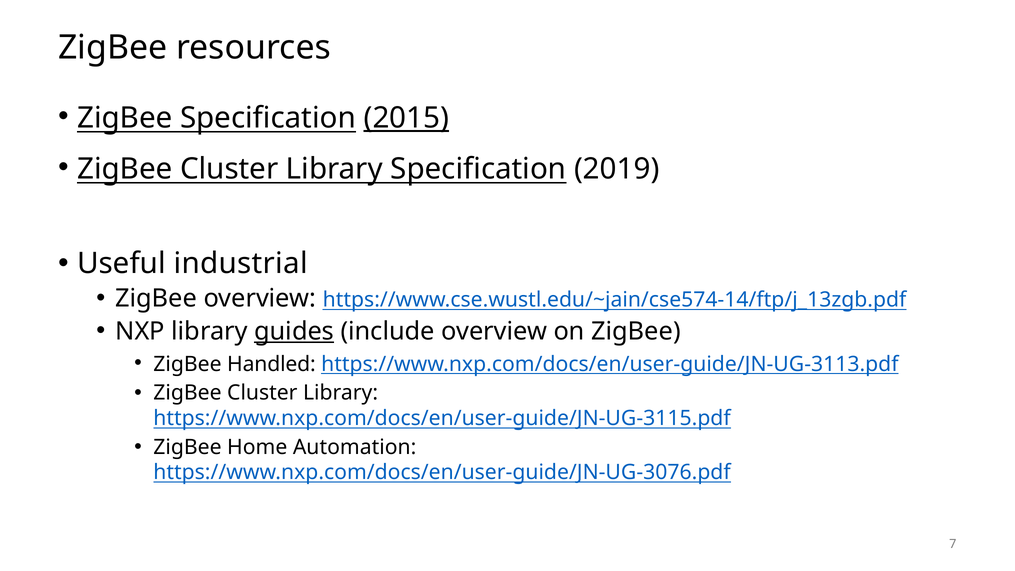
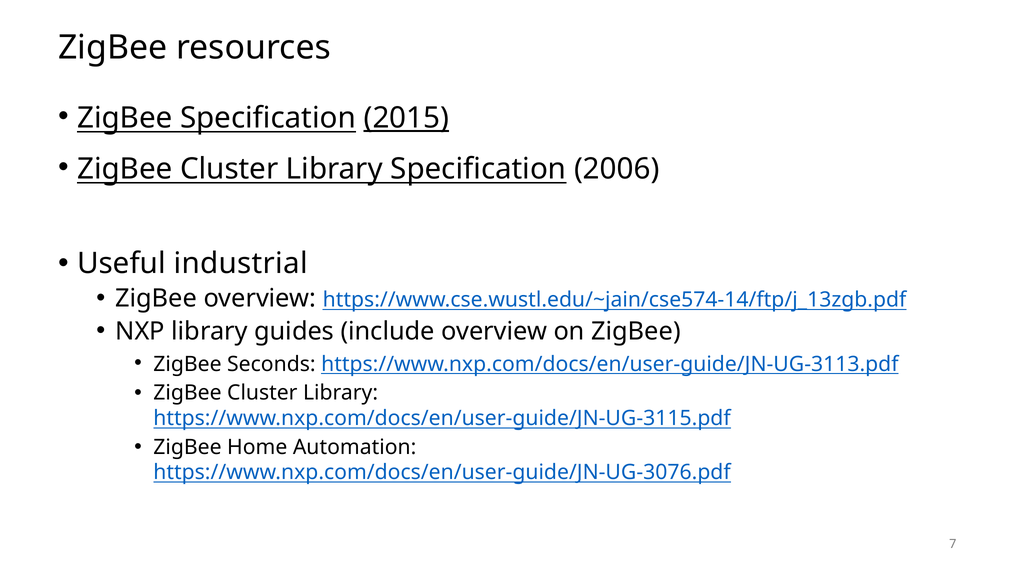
2019: 2019 -> 2006 (617, 169)
guides underline: present -> none (294, 331)
Handled: Handled -> Seconds (271, 364)
